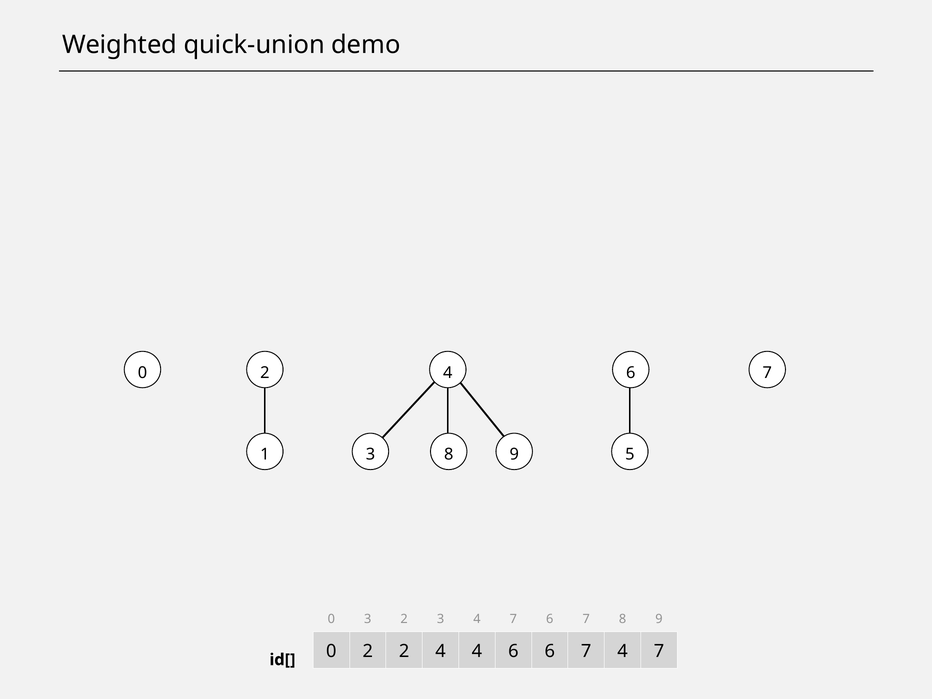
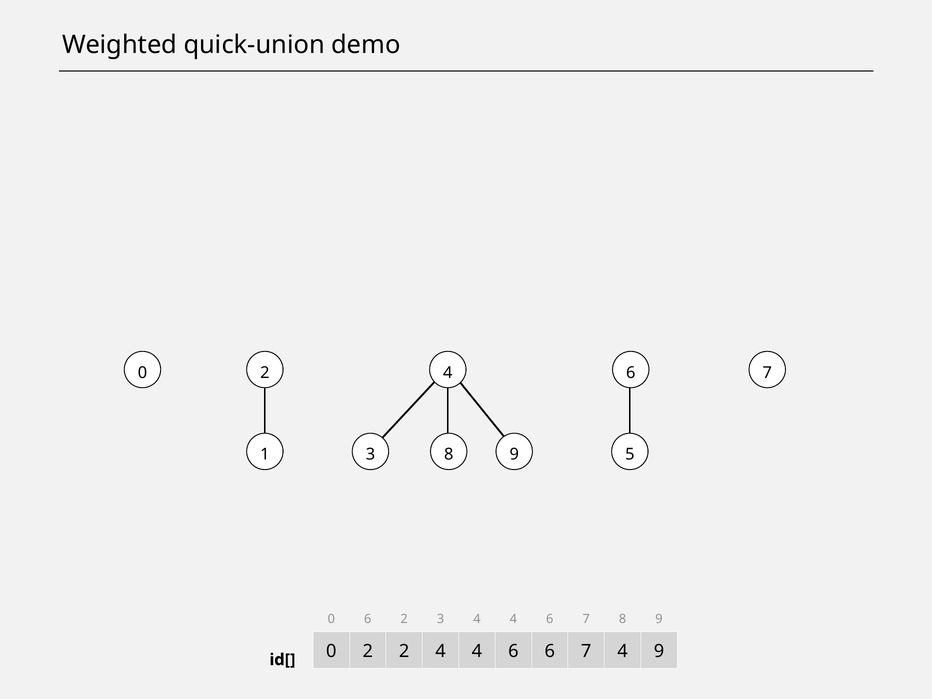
0 3: 3 -> 6 (368, 619)
7: 7 -> 4 (513, 619)
7: 7 -> 9 (659, 651)
